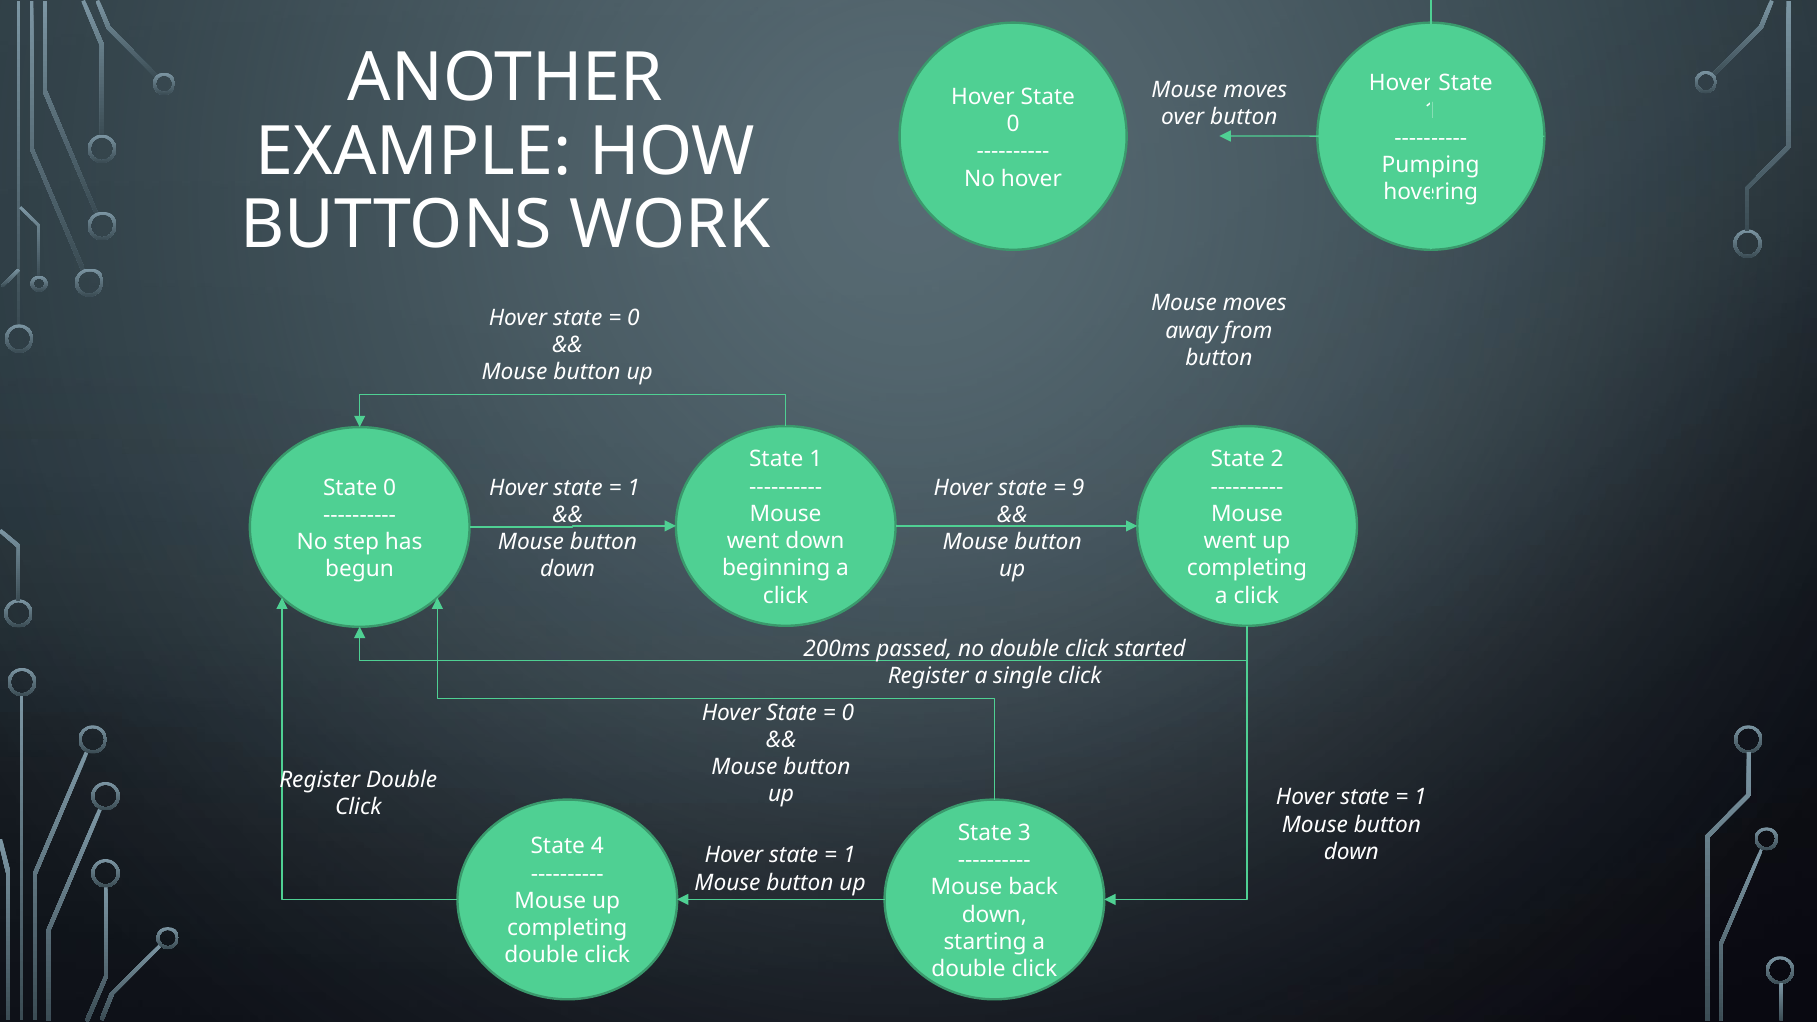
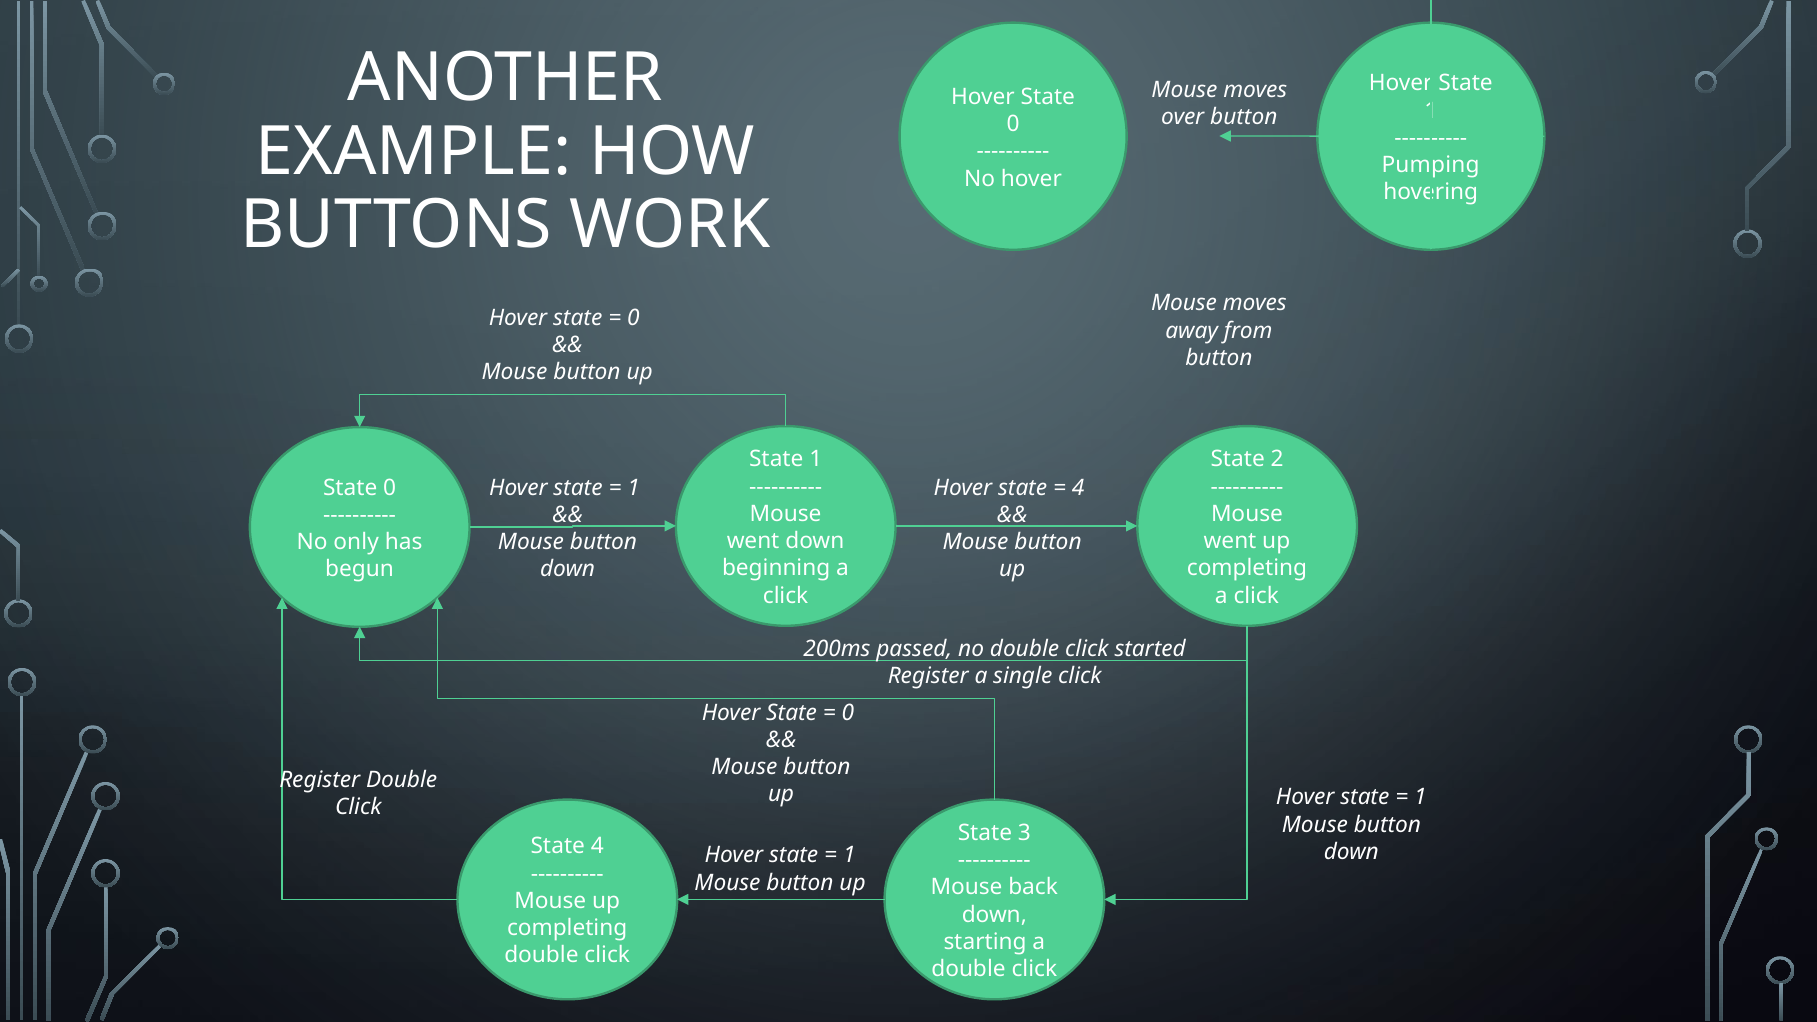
9: 9 -> 4 (1078, 488)
step: step -> only (356, 542)
